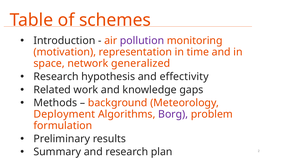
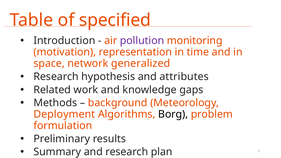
schemes: schemes -> specified (115, 20)
effectivity: effectivity -> attributes (184, 77)
Borg colour: purple -> black (173, 114)
